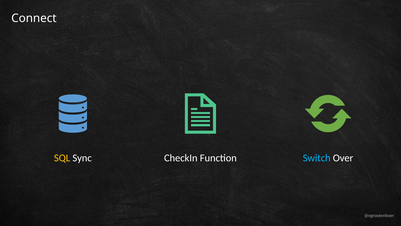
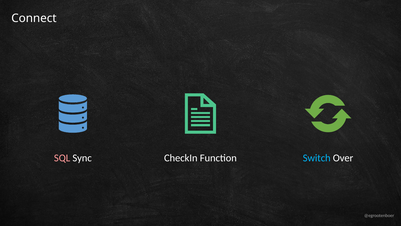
SQL colour: yellow -> pink (62, 158)
